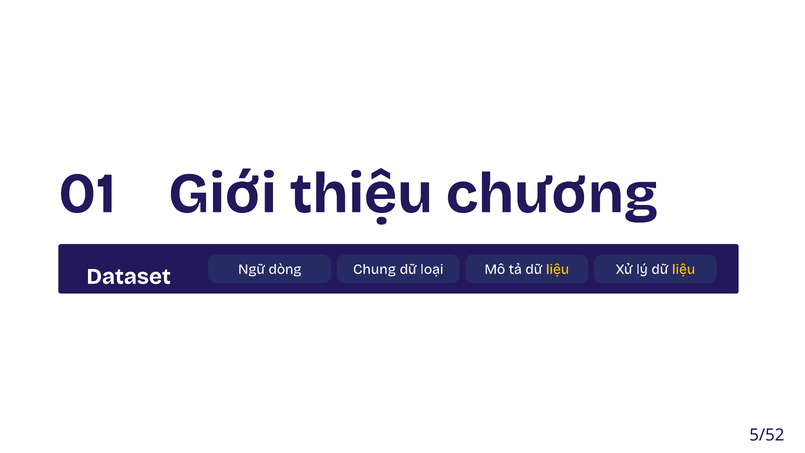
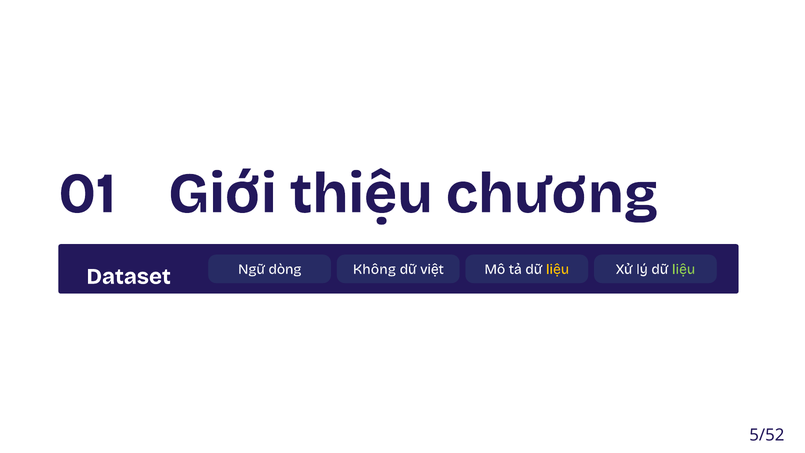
liệu colour: yellow -> light green (684, 269)
Chung: Chung -> Không (374, 269)
loại: loại -> việt (432, 269)
